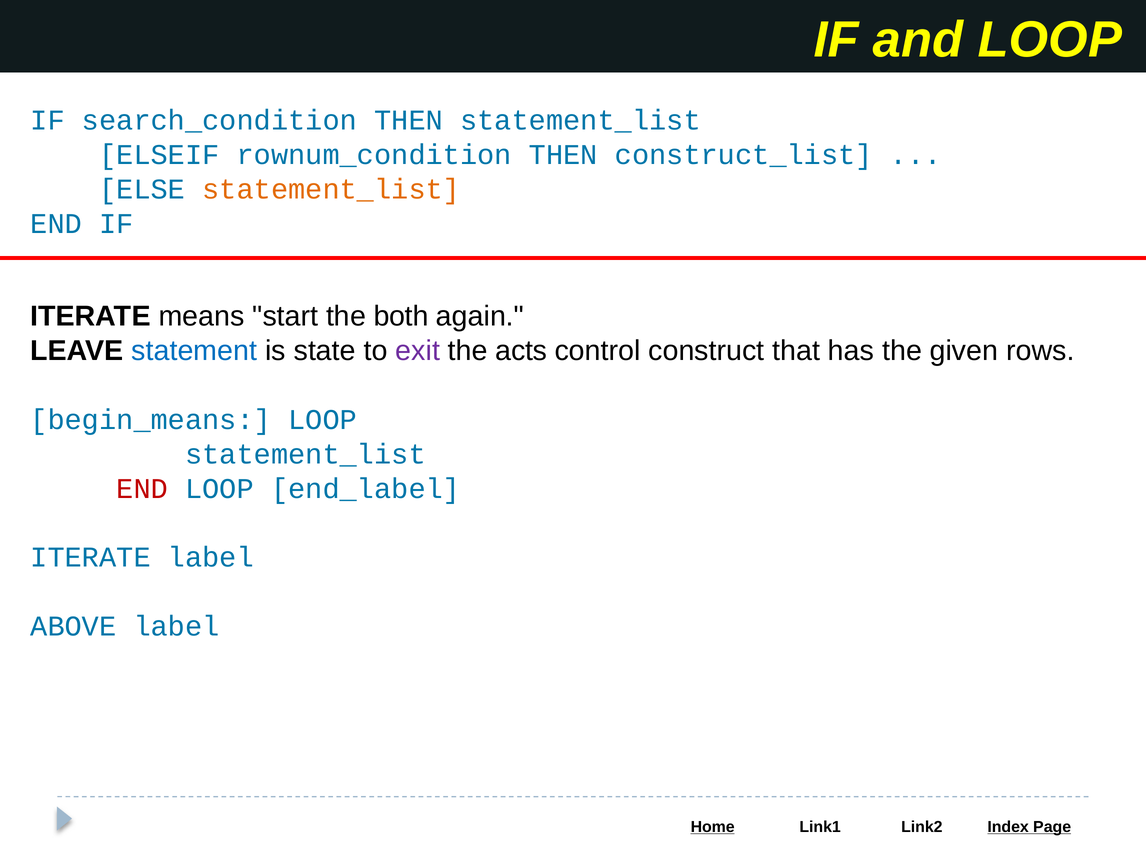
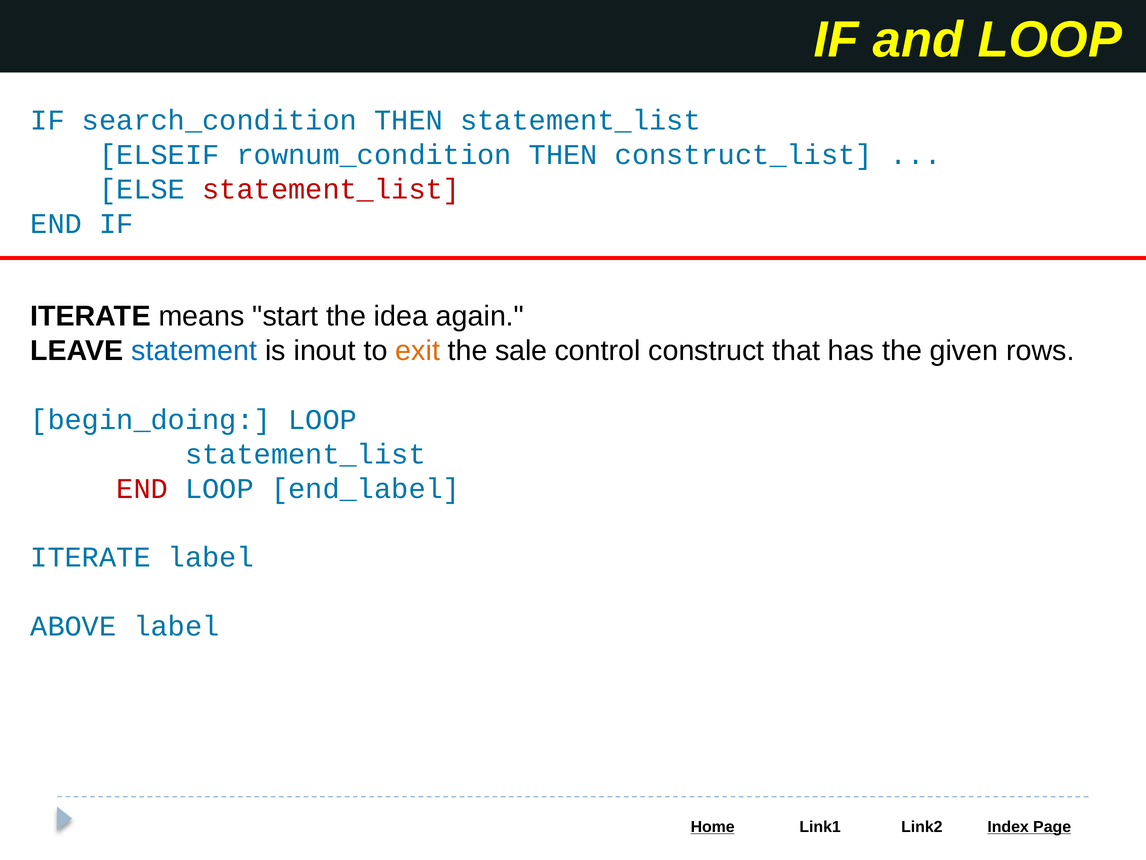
statement_list colour: orange -> red (331, 189)
both: both -> idea (401, 316)
state: state -> inout (325, 351)
exit colour: purple -> orange (418, 351)
acts: acts -> sale (521, 351)
begin_means: begin_means -> begin_doing (151, 420)
